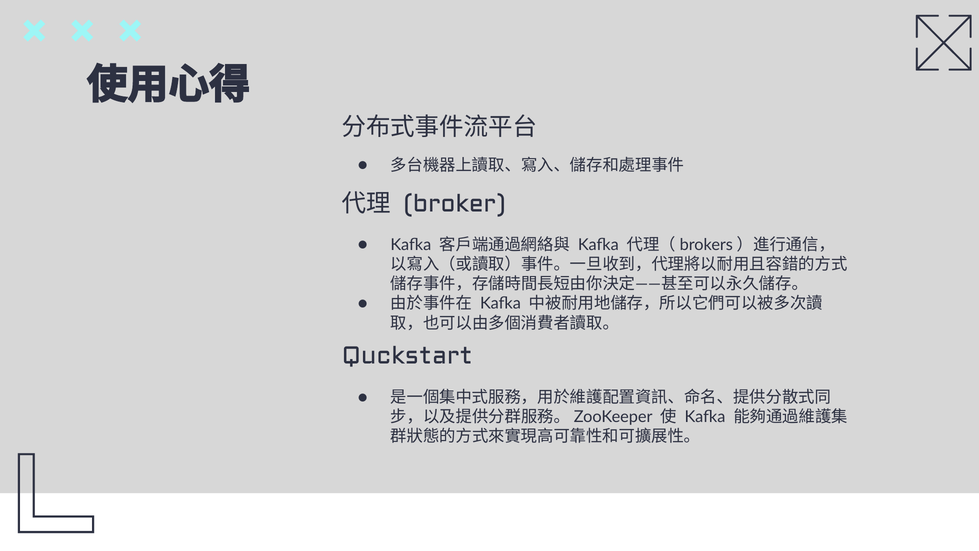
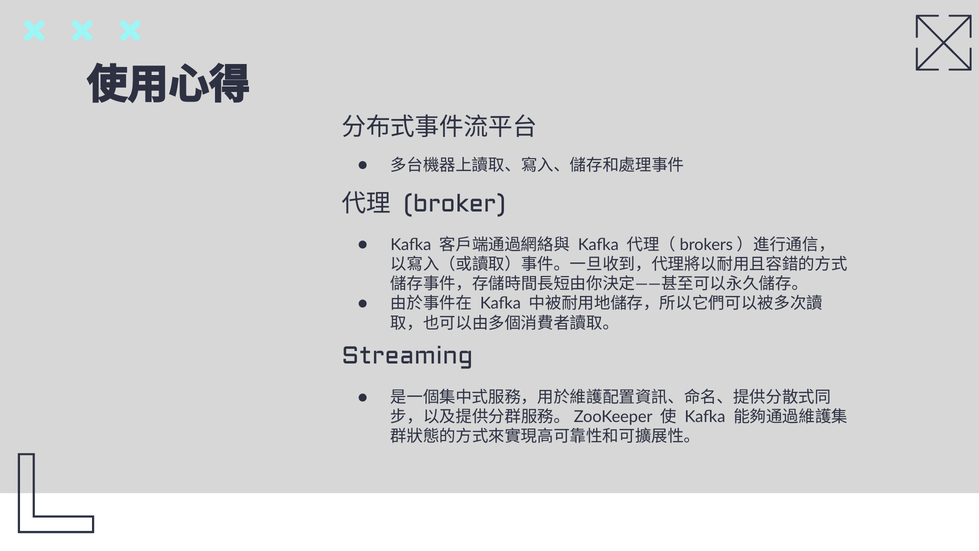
Quckstart: Quckstart -> Streaming (407, 356)
